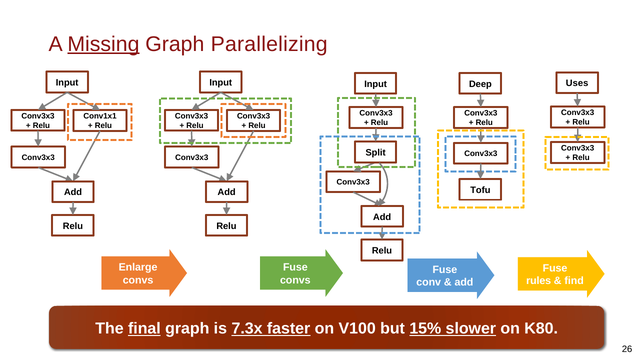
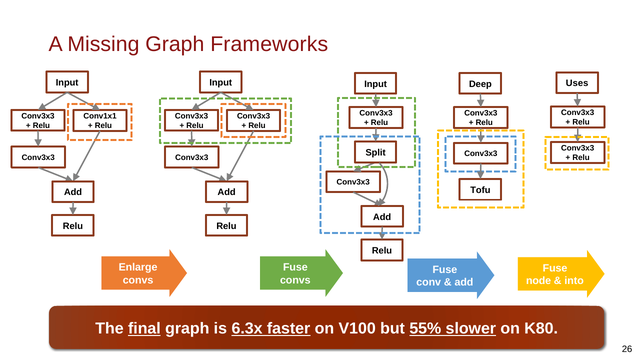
Missing underline: present -> none (103, 44)
Parallelizing: Parallelizing -> Frameworks (269, 44)
rules: rules -> node (539, 281)
find: find -> into (574, 281)
7.3x: 7.3x -> 6.3x (247, 329)
15%: 15% -> 55% (425, 329)
